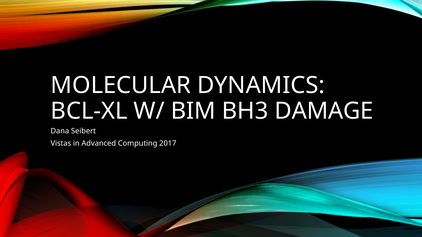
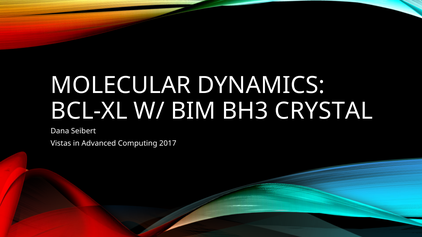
DAMAGE: DAMAGE -> CRYSTAL (324, 111)
